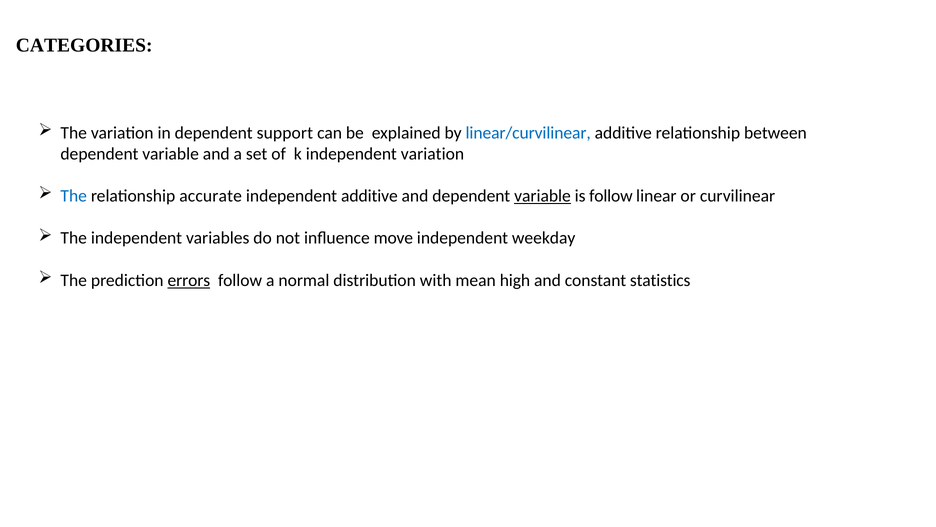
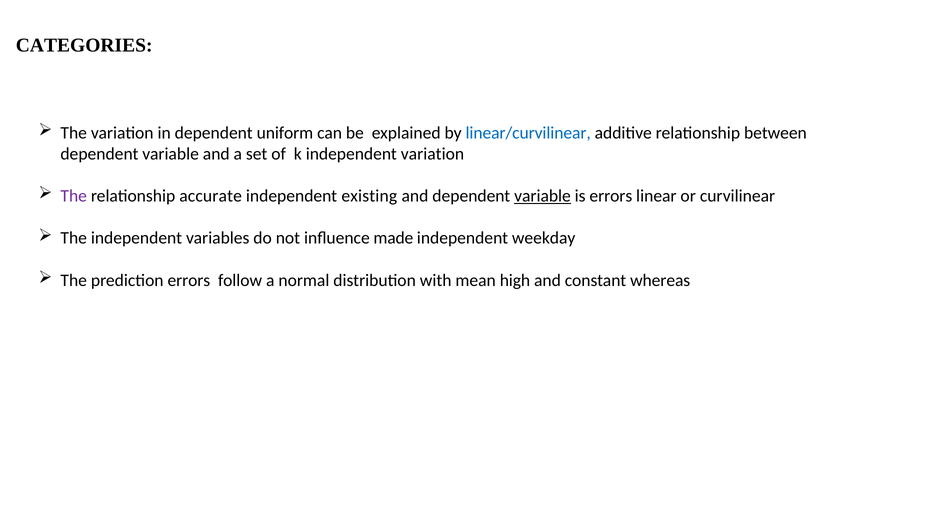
support: support -> uniform (285, 133)
The colour: blue -> purple (74, 196)
independent additive: additive -> existing (369, 196)
is follow: follow -> errors (611, 196)
move: move -> made (393, 238)
errors underline: present -> none (189, 280)
statistics: statistics -> whereas (660, 280)
